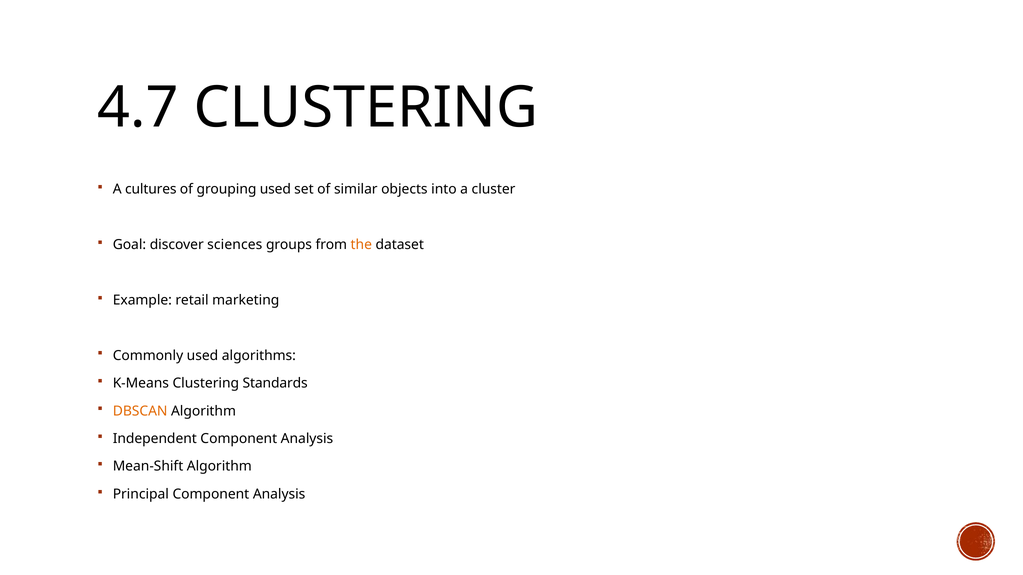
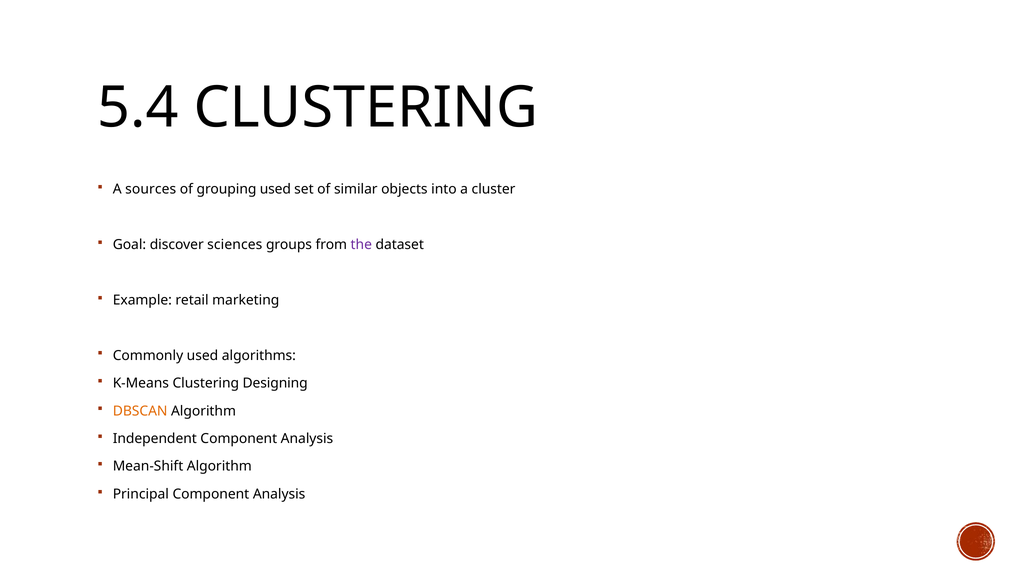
4.7: 4.7 -> 5.4 (138, 108)
cultures: cultures -> sources (151, 189)
the colour: orange -> purple (361, 245)
Standards: Standards -> Designing (275, 383)
